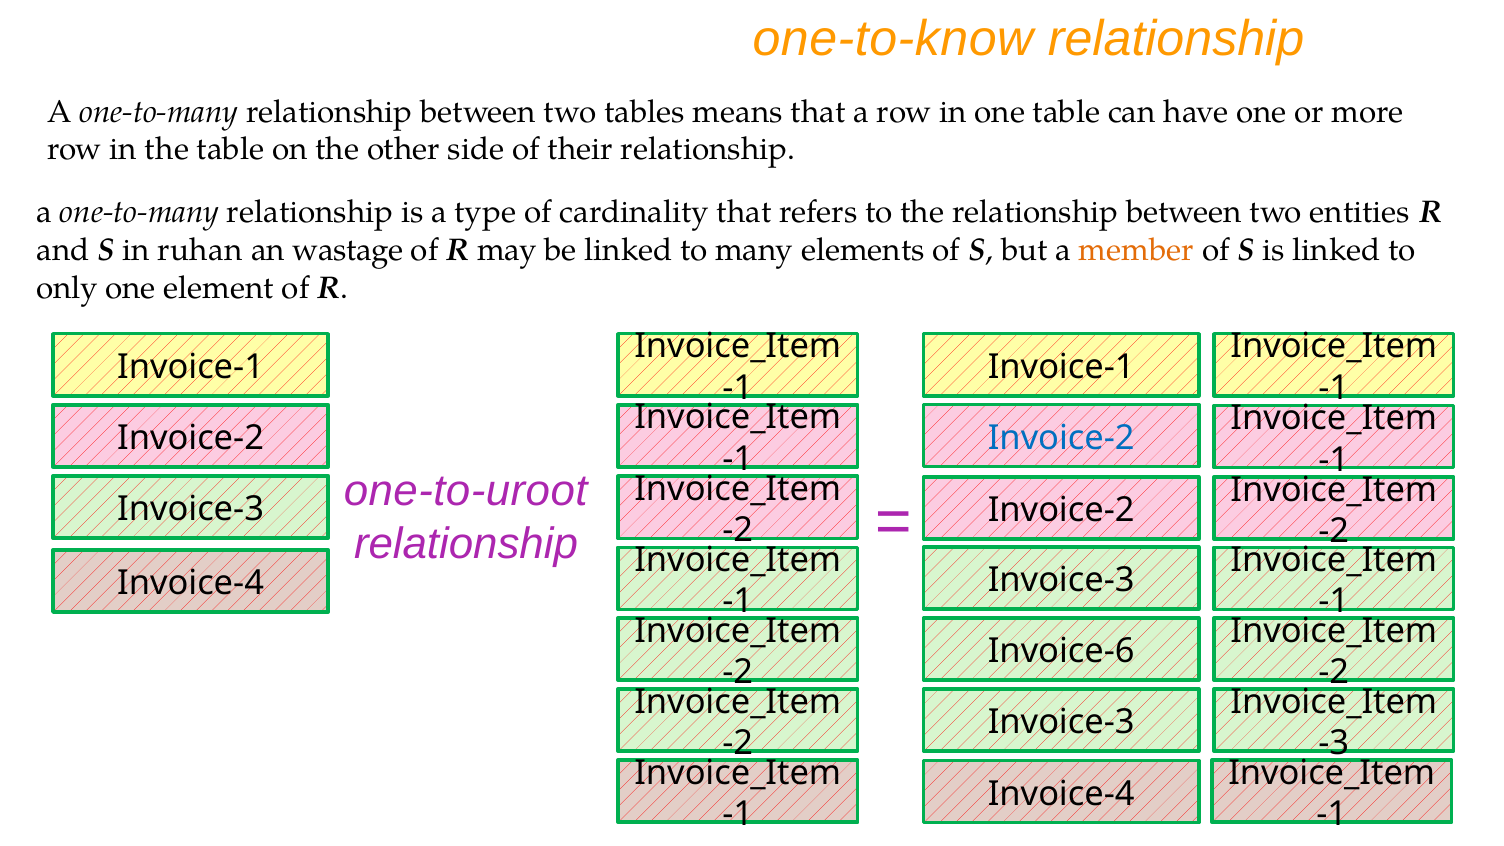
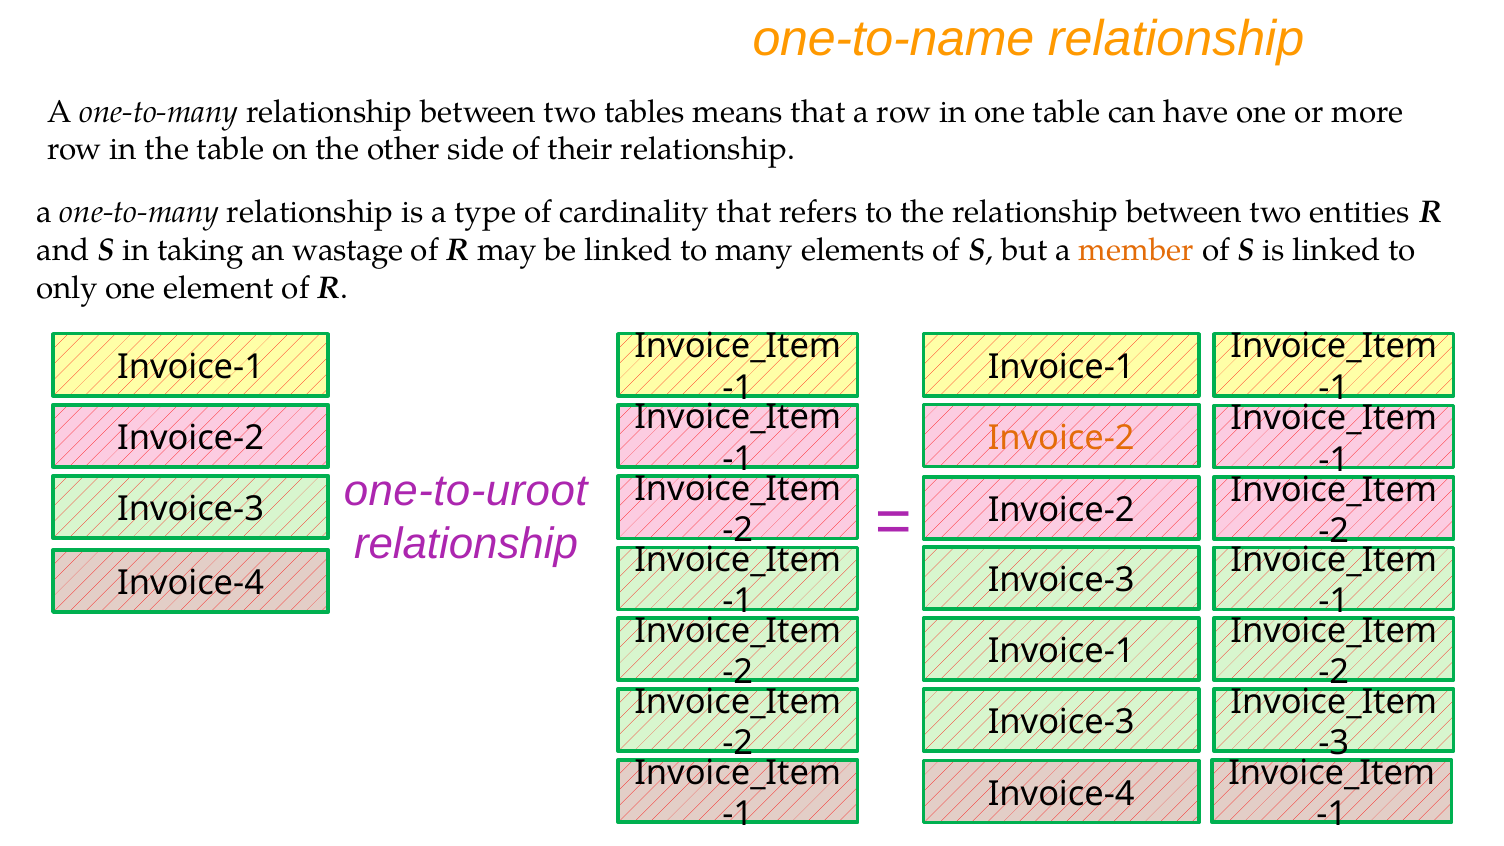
one-to-know: one-to-know -> one-to-name (893, 39)
ruhan: ruhan -> taking (201, 250)
Invoice-2 colour: blue -> orange (1061, 438)
Invoice-6: Invoice-6 -> Invoice-1 (1061, 651)
